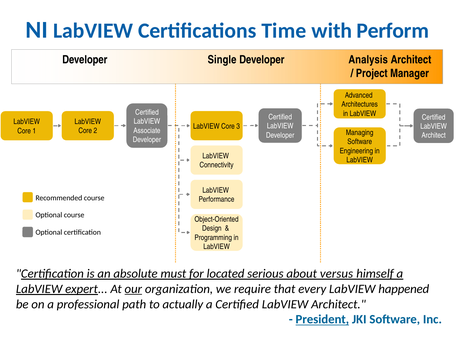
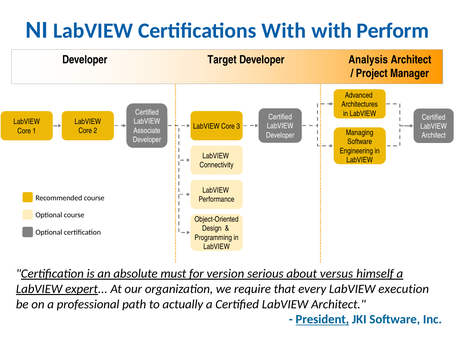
Certifications Time: Time -> With (284, 31)
Single: Single -> Target (222, 60)
located: located -> version (225, 274)
our underline: present -> none (133, 289)
happened: happened -> execution (404, 289)
